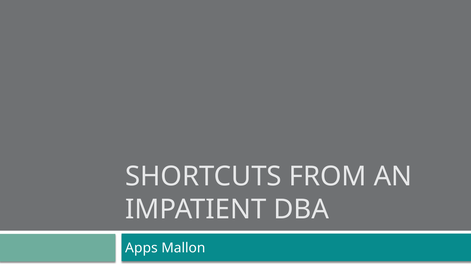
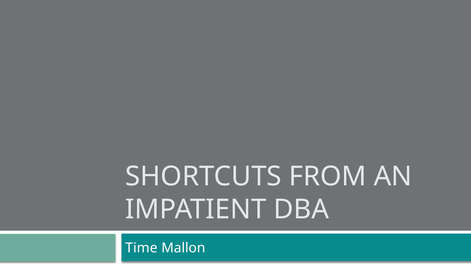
Apps: Apps -> Time (141, 248)
